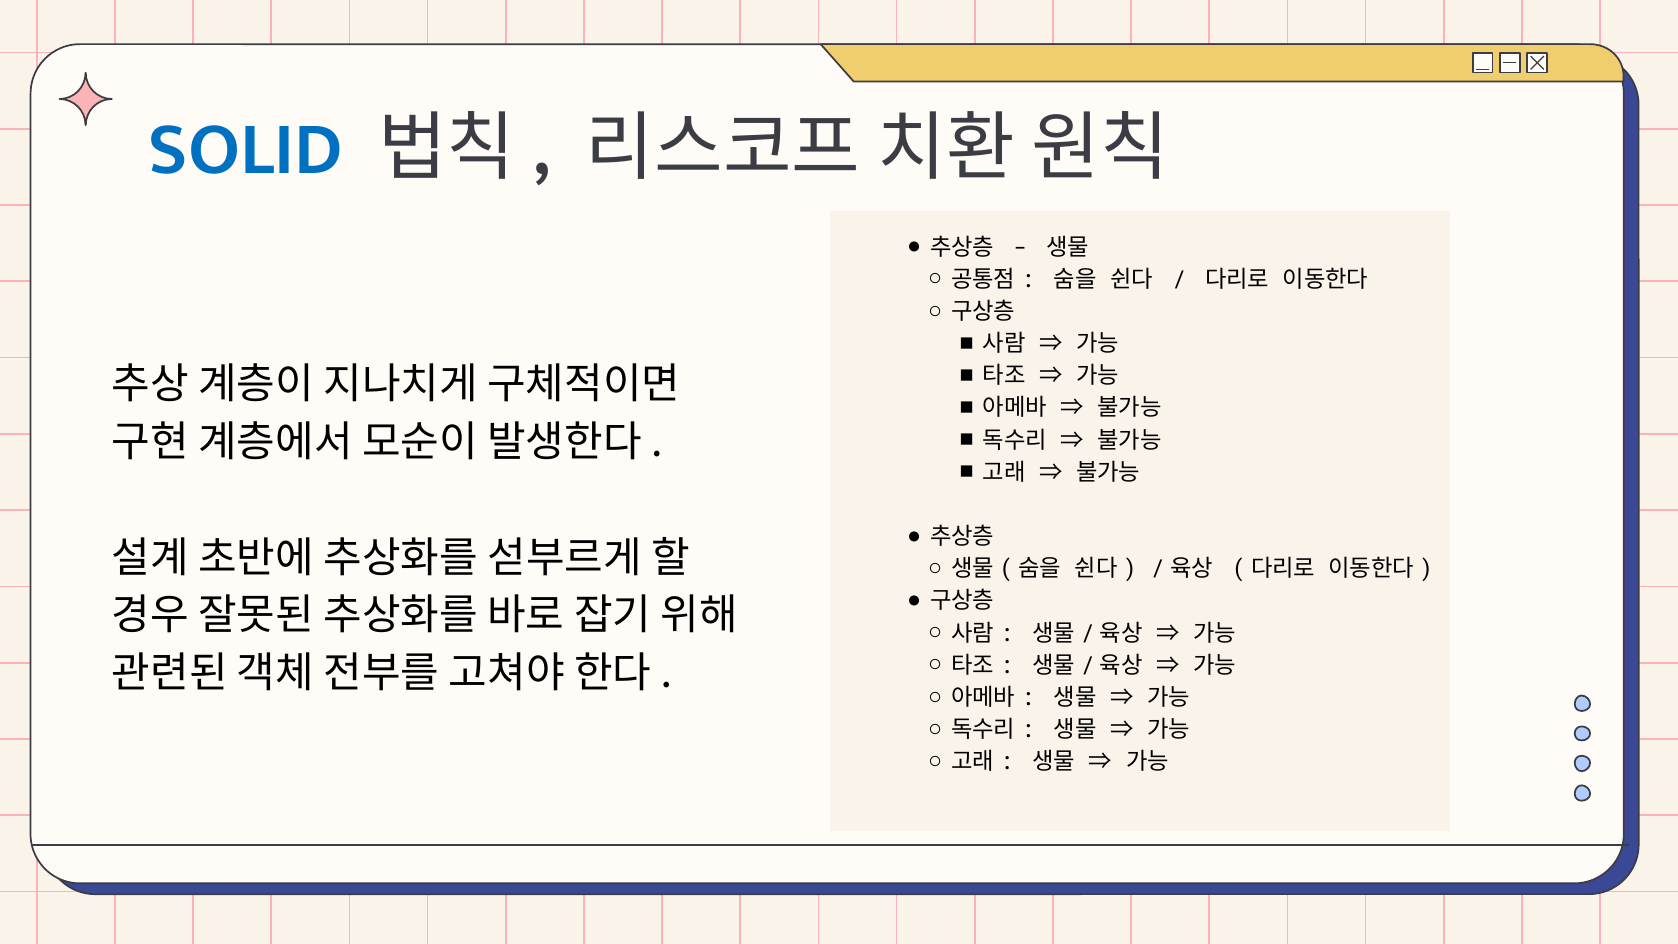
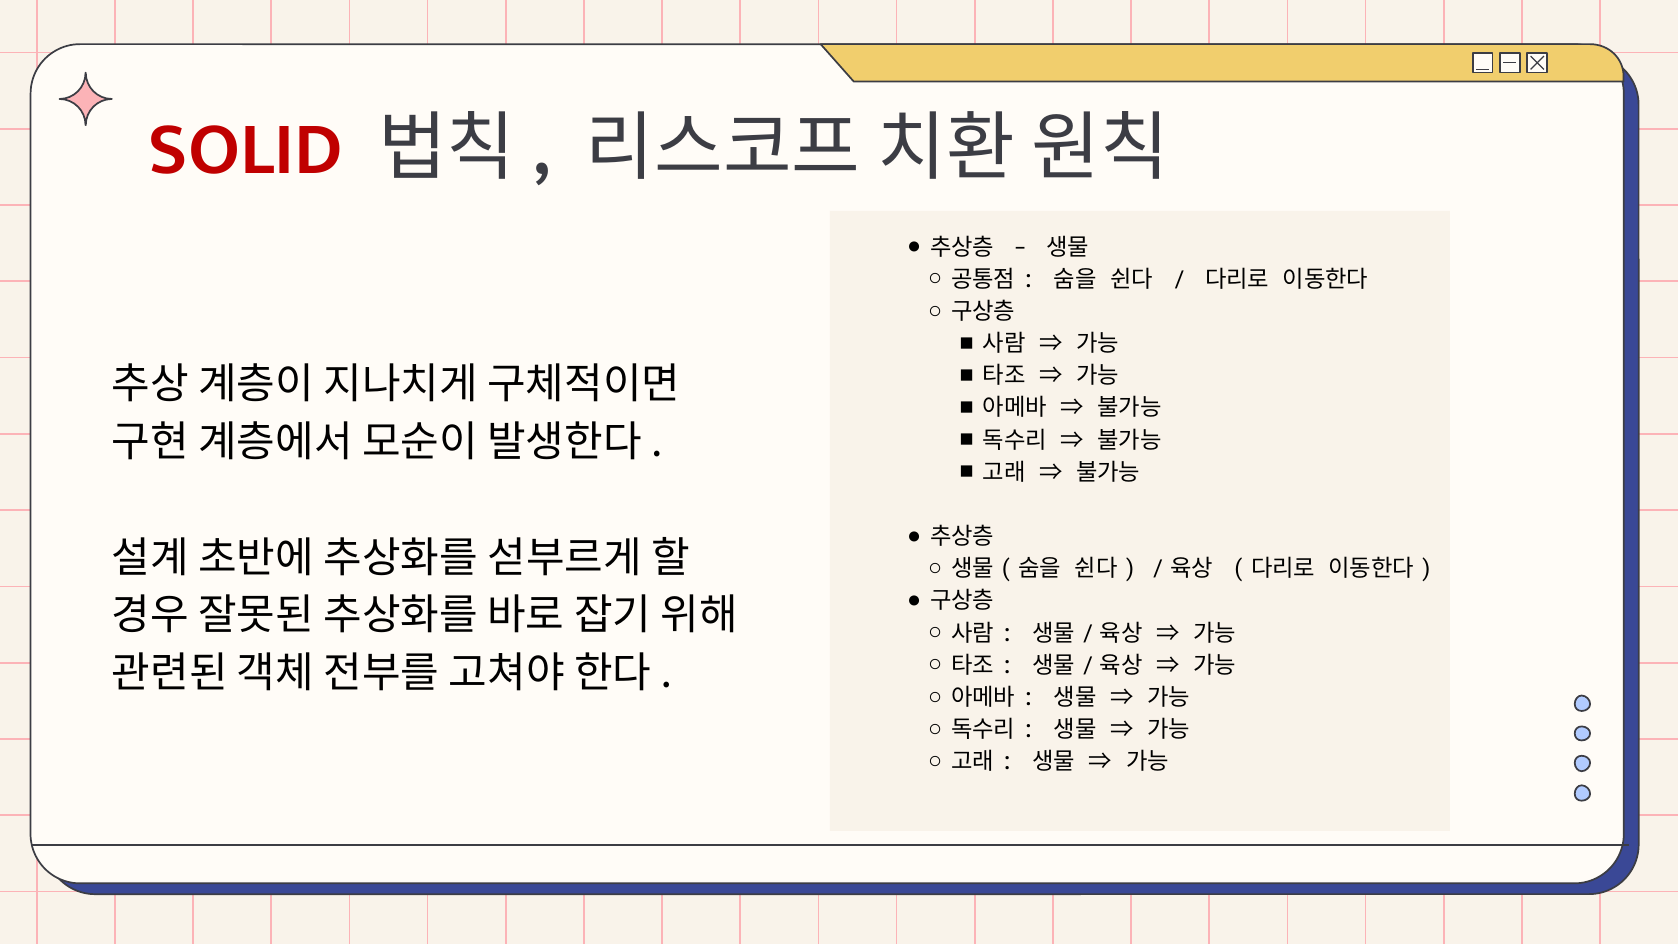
SOLID colour: blue -> red (246, 148)
